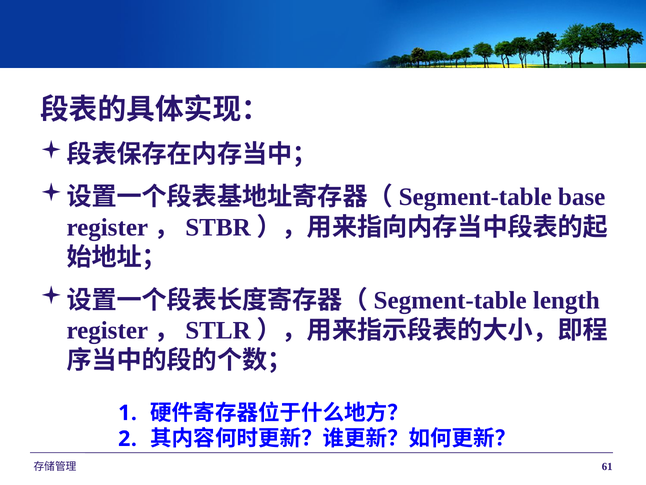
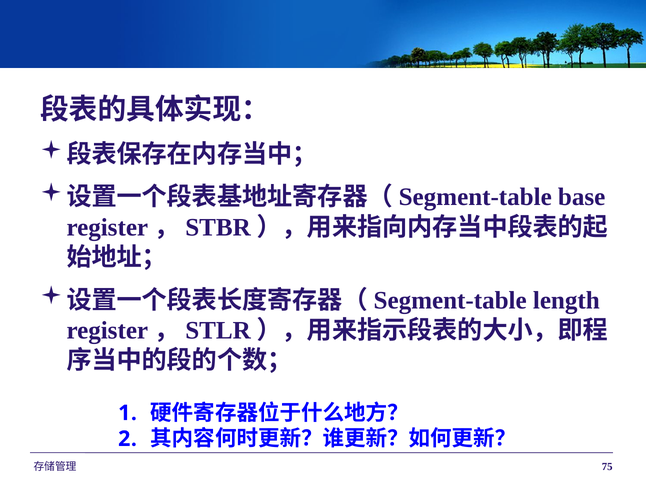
61: 61 -> 75 (607, 466)
